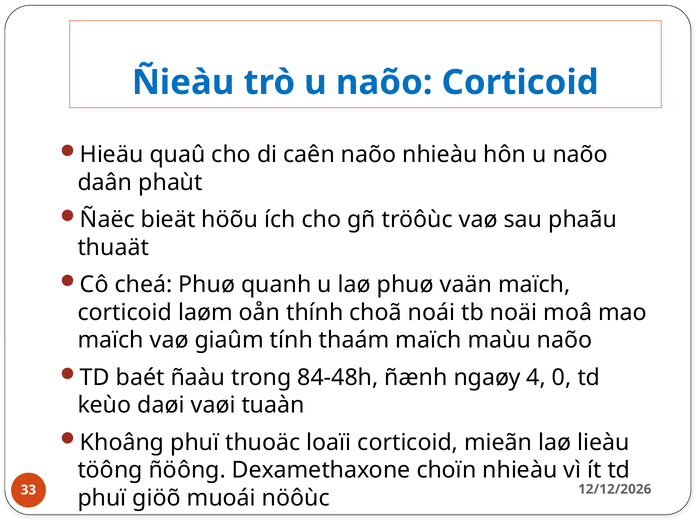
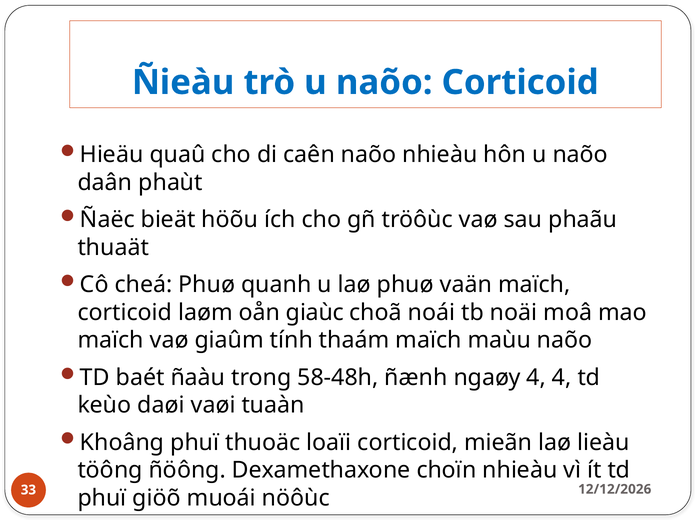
thính: thính -> giaùc (315, 312)
84-48h: 84-48h -> 58-48h (338, 377)
4 0: 0 -> 4 (562, 377)
